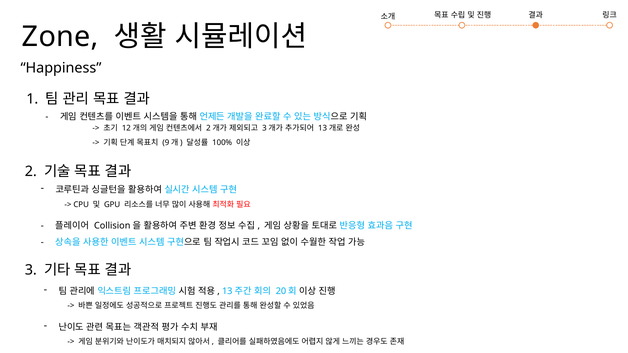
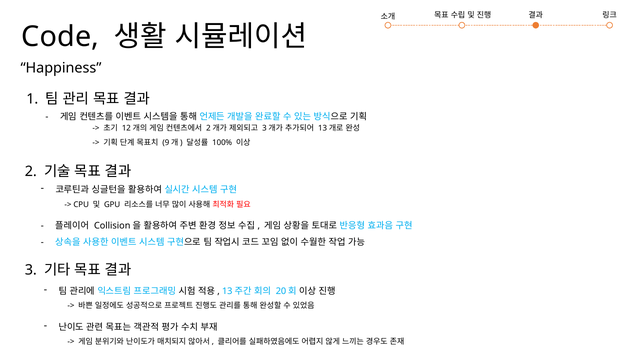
Zone: Zone -> Code (60, 37)
